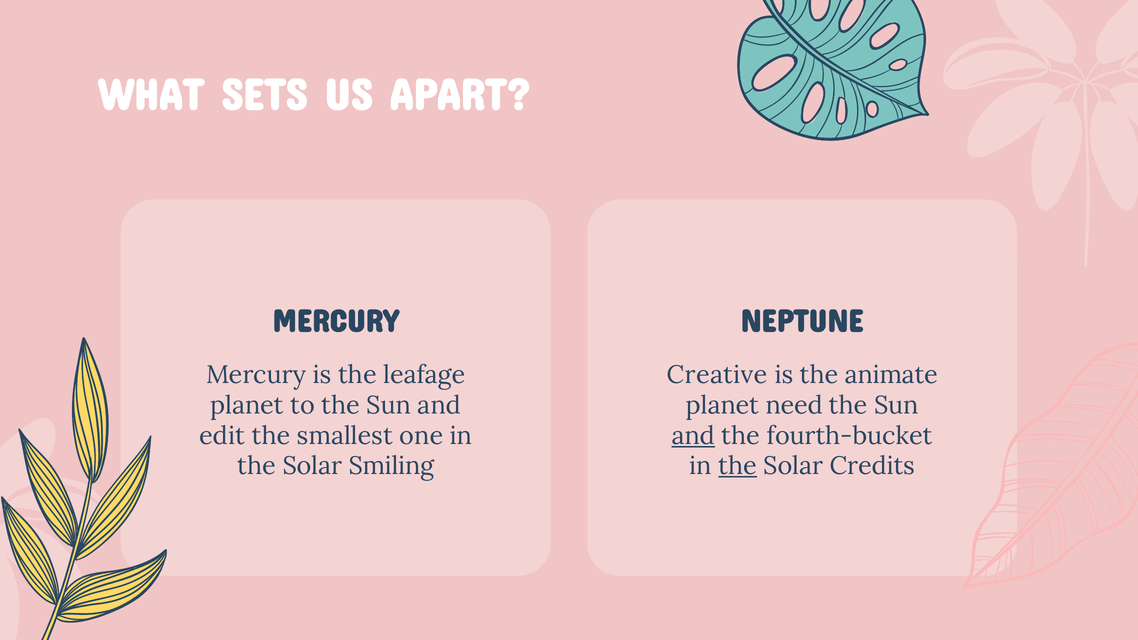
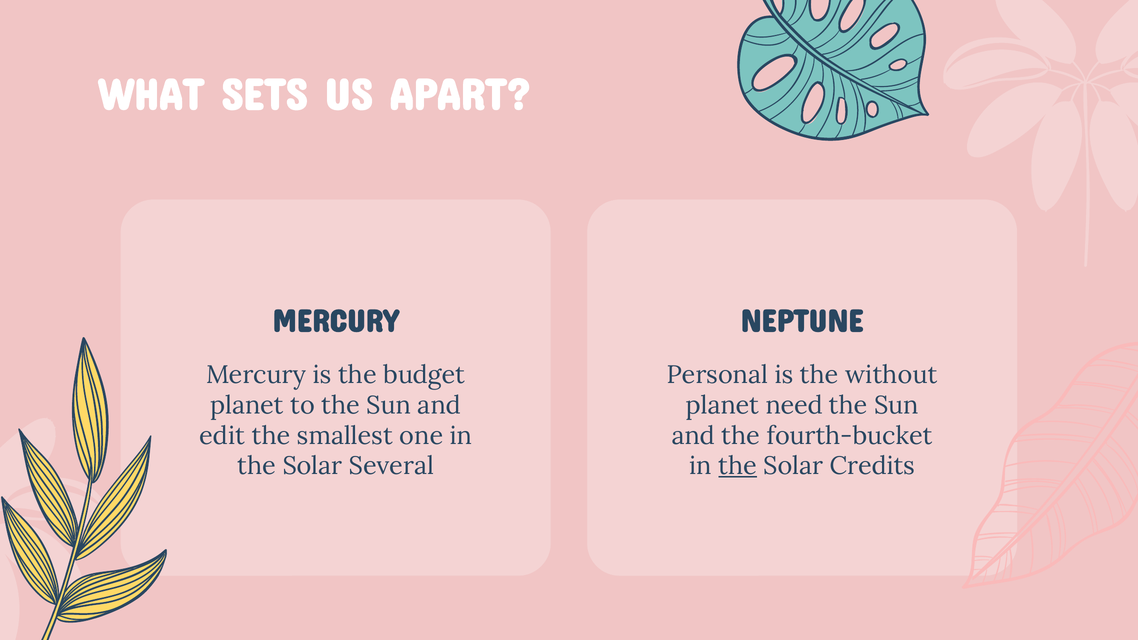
leafage: leafage -> budget (424, 375)
Creative: Creative -> Personal (717, 375)
animate: animate -> without (891, 375)
and underline: present -> none (693, 436)
Smiling: Smiling -> Several (391, 466)
